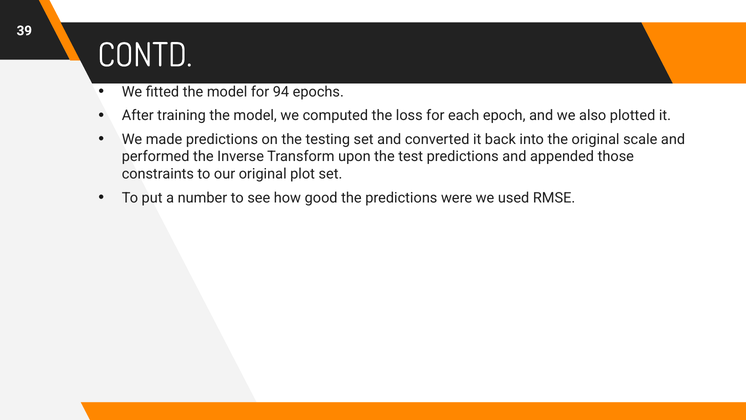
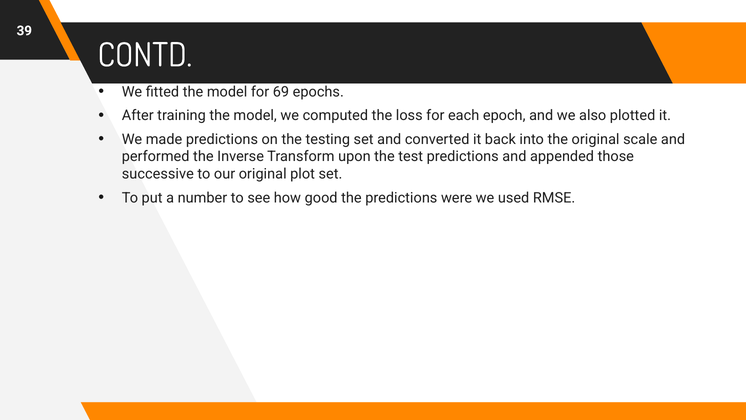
94: 94 -> 69 (281, 92)
constraints: constraints -> successive (158, 174)
